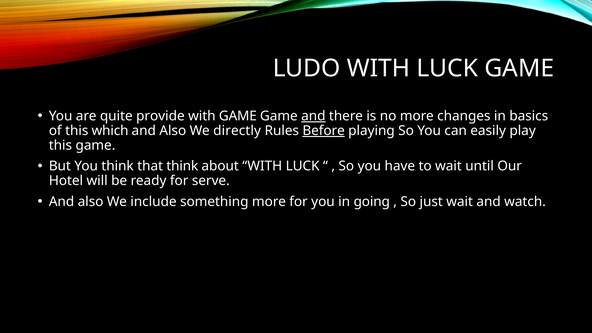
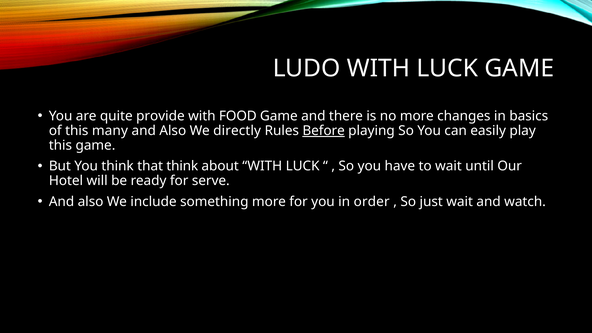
with GAME: GAME -> FOOD (238, 116)
and underline: present -> none (313, 116)
which: which -> many (110, 131)
going: going -> order (372, 202)
